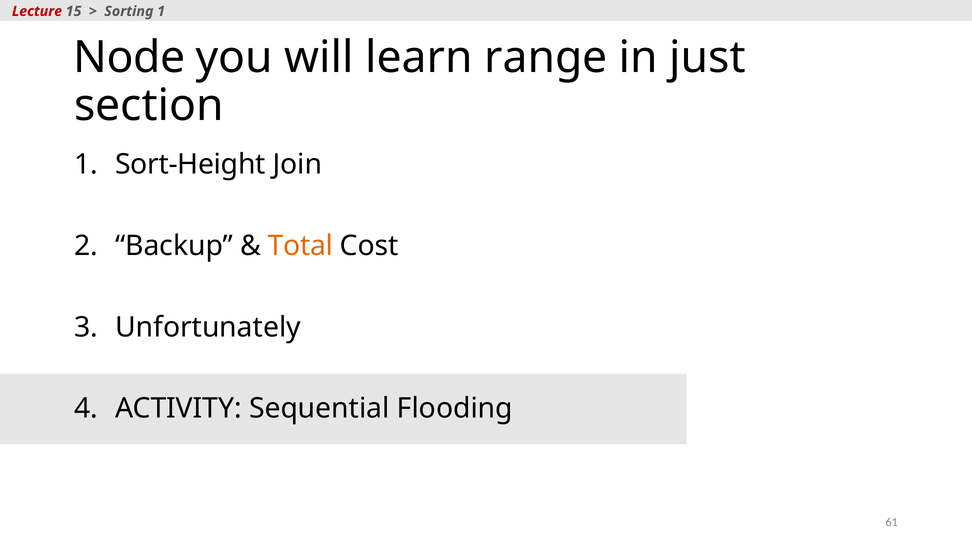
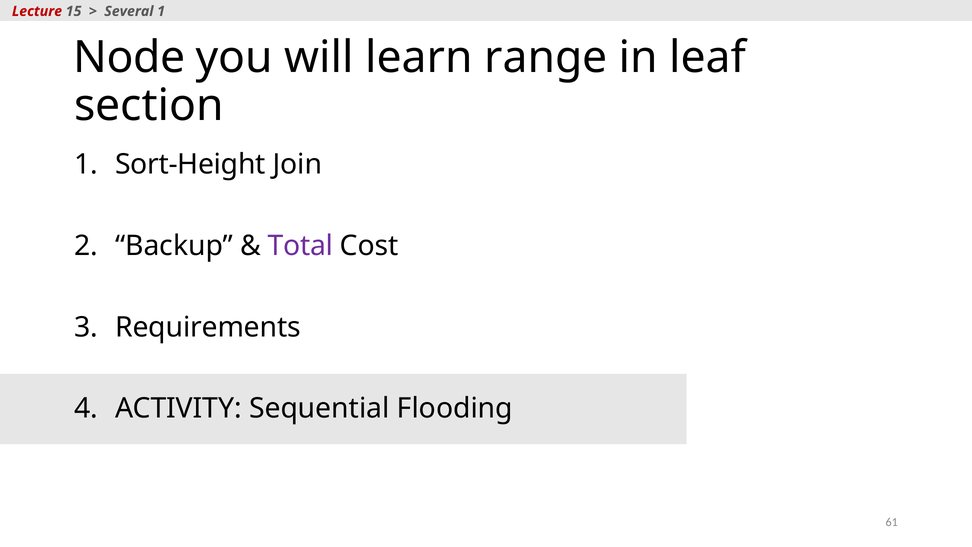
Sorting: Sorting -> Several (129, 11)
just: just -> leaf (708, 58)
Total colour: orange -> purple (301, 246)
Unfortunately: Unfortunately -> Requirements (208, 327)
